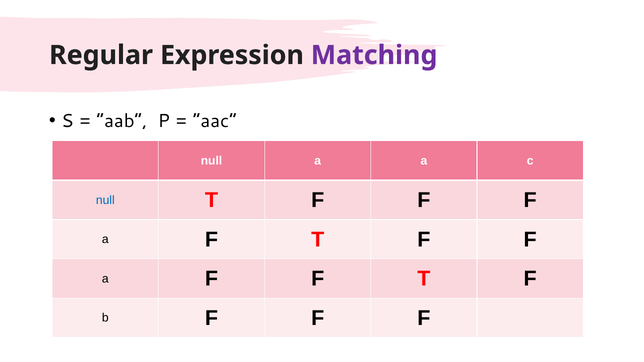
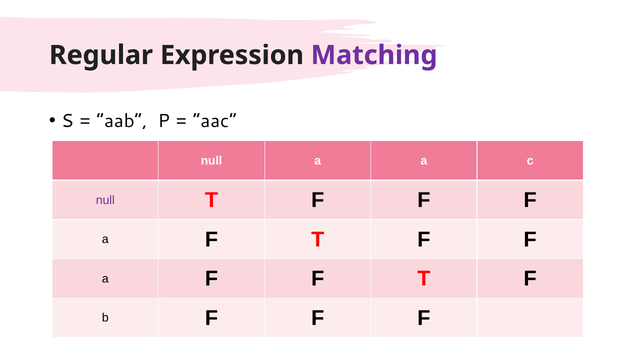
null colour: blue -> purple (105, 200)
